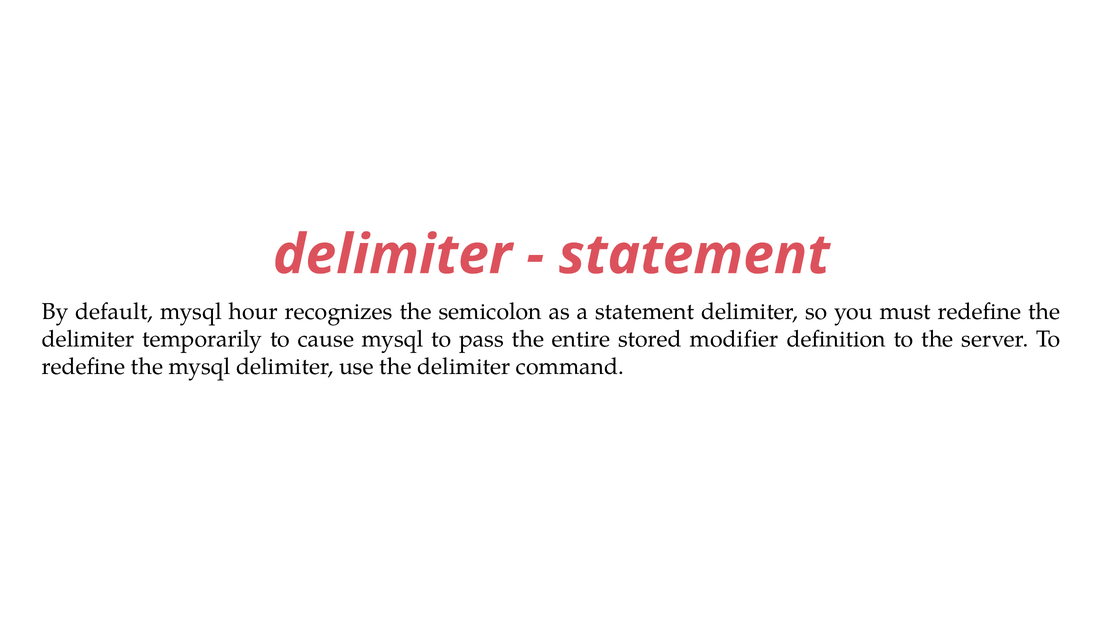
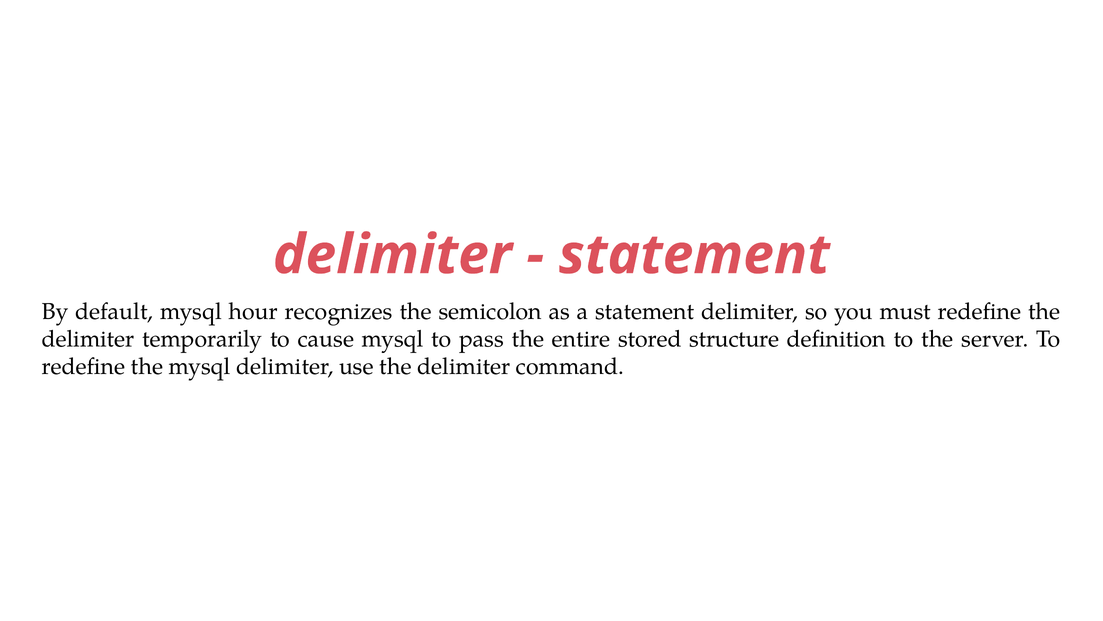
modifier: modifier -> structure (734, 339)
